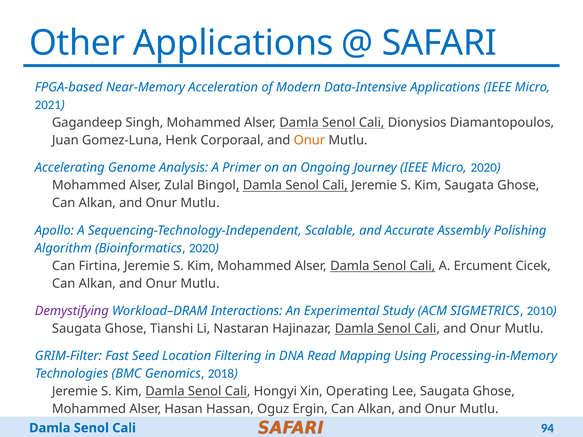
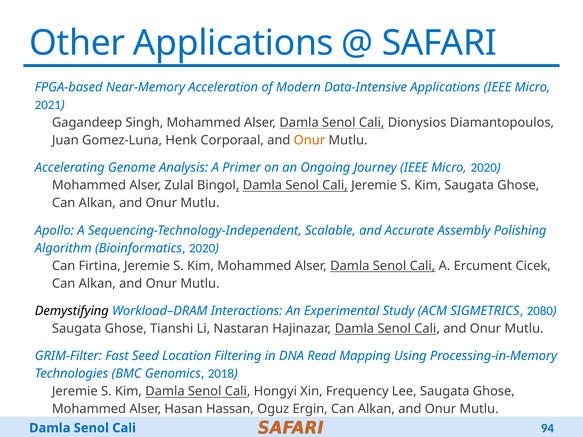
Demystifying colour: purple -> black (72, 311)
2010: 2010 -> 2080 (540, 311)
Operating: Operating -> Frequency (357, 392)
